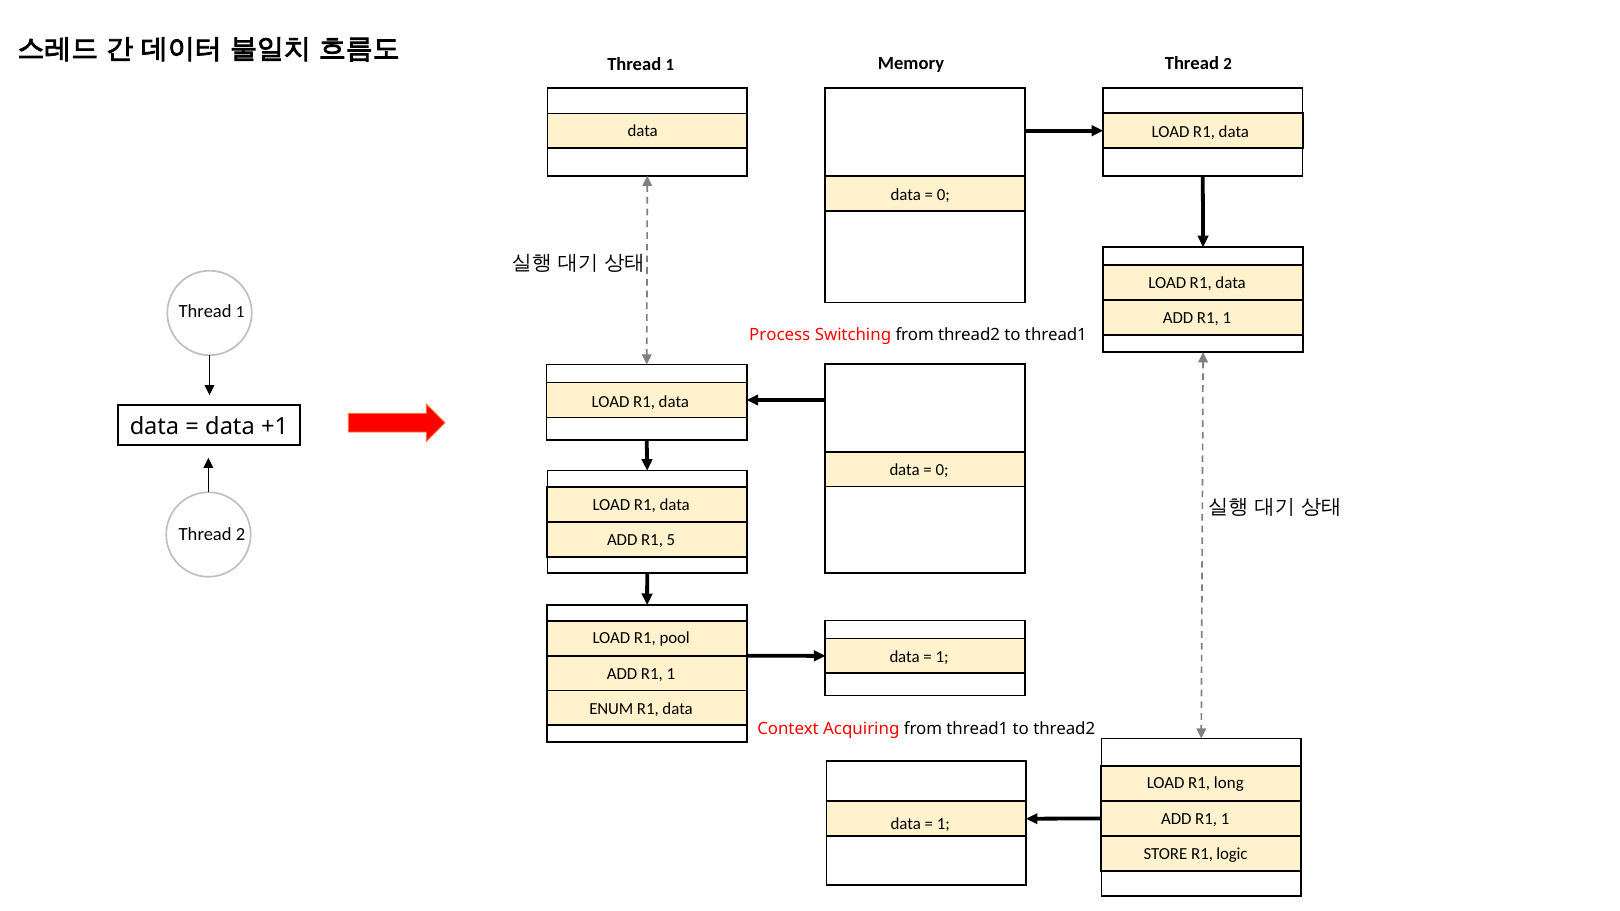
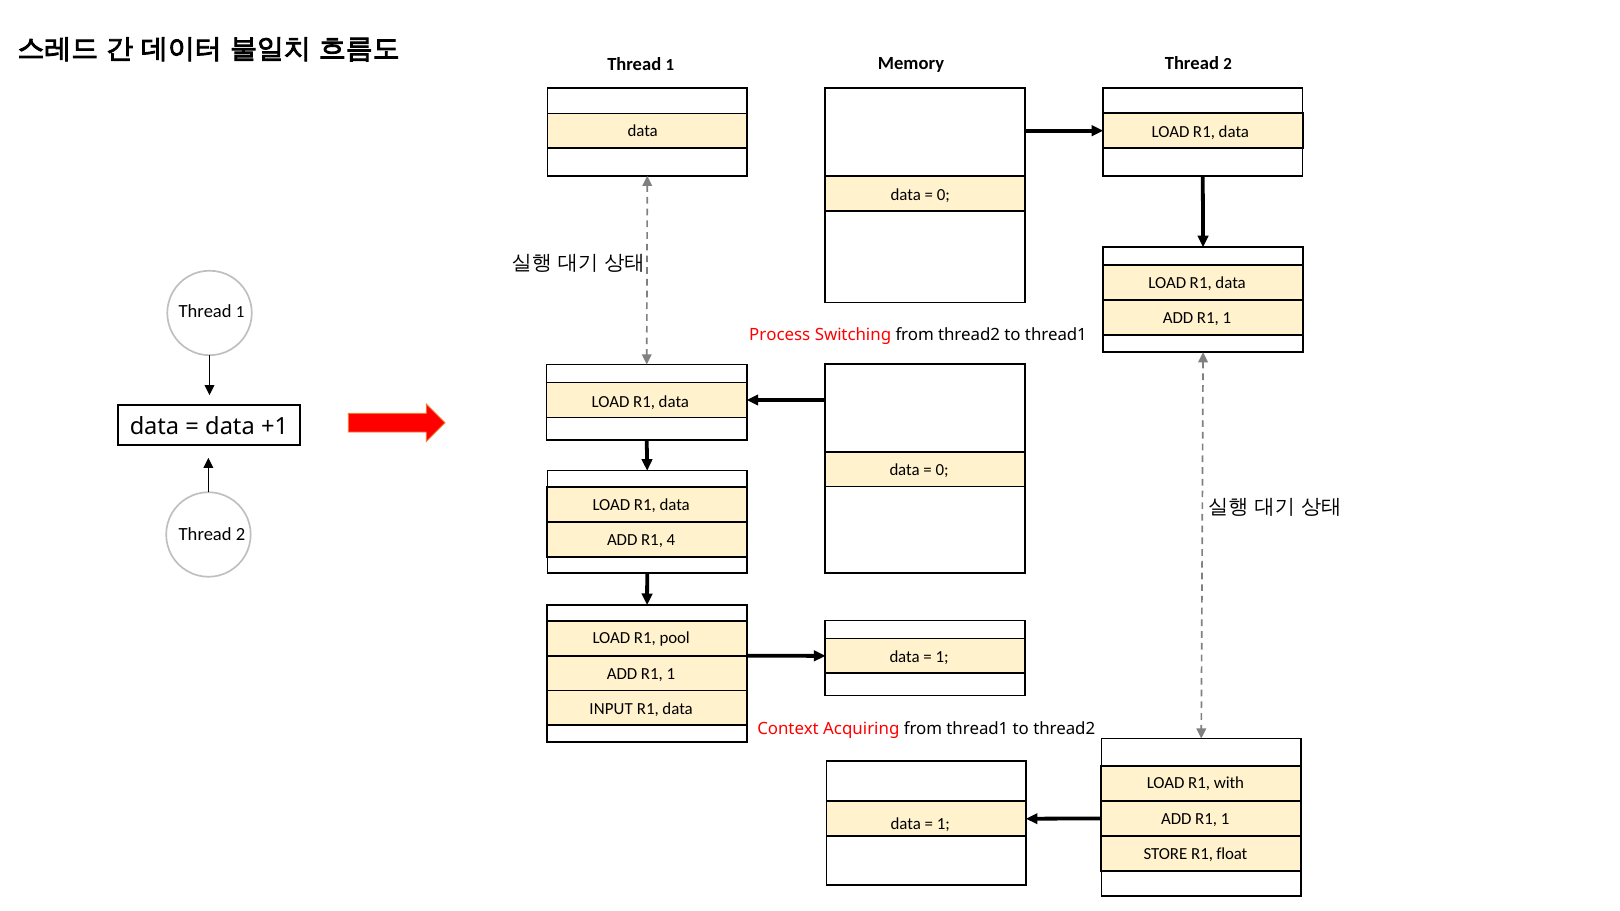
5: 5 -> 4 (671, 540)
ENUM: ENUM -> INPUT (611, 709)
long: long -> with (1229, 783)
logic: logic -> float (1232, 854)
